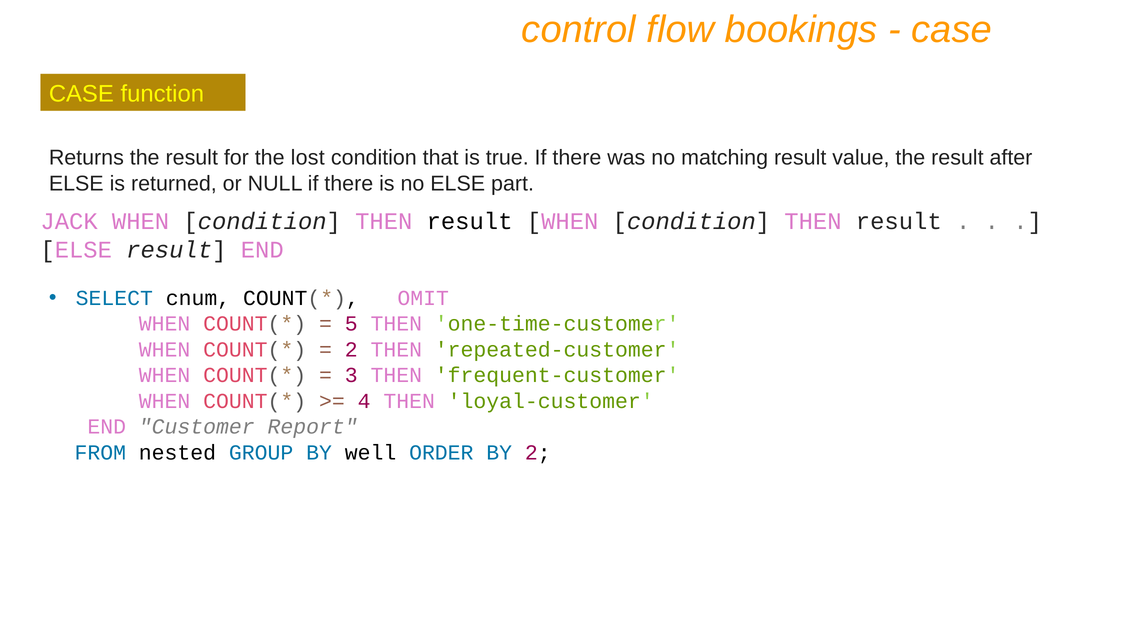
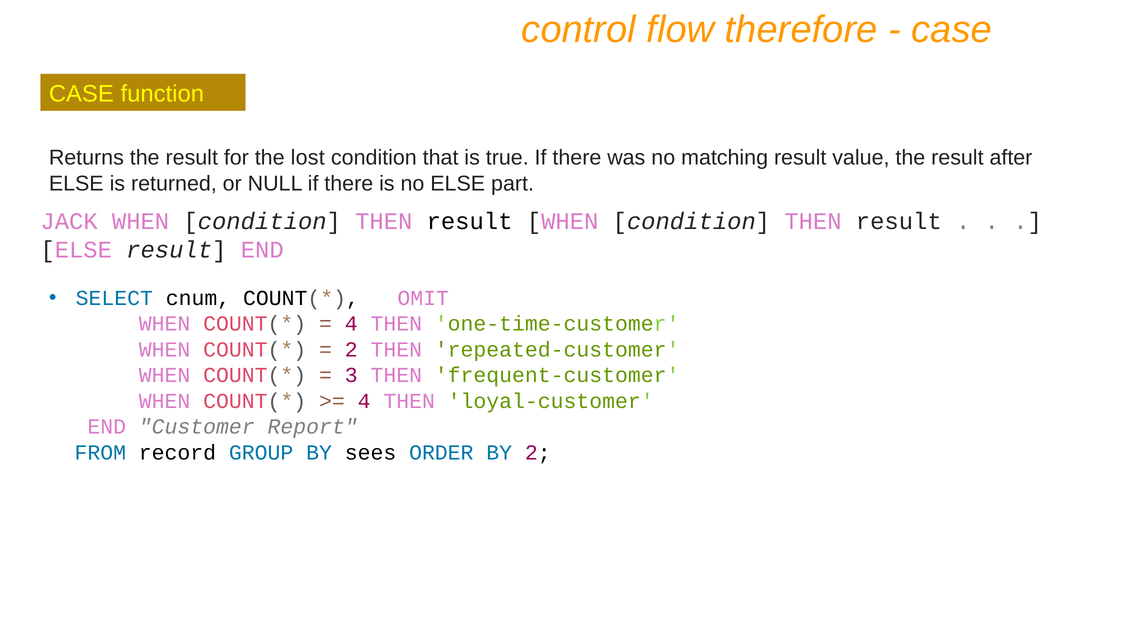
bookings: bookings -> therefore (801, 30)
5: 5 -> 4 (351, 324)
nested: nested -> record (177, 453)
well: well -> sees (371, 453)
